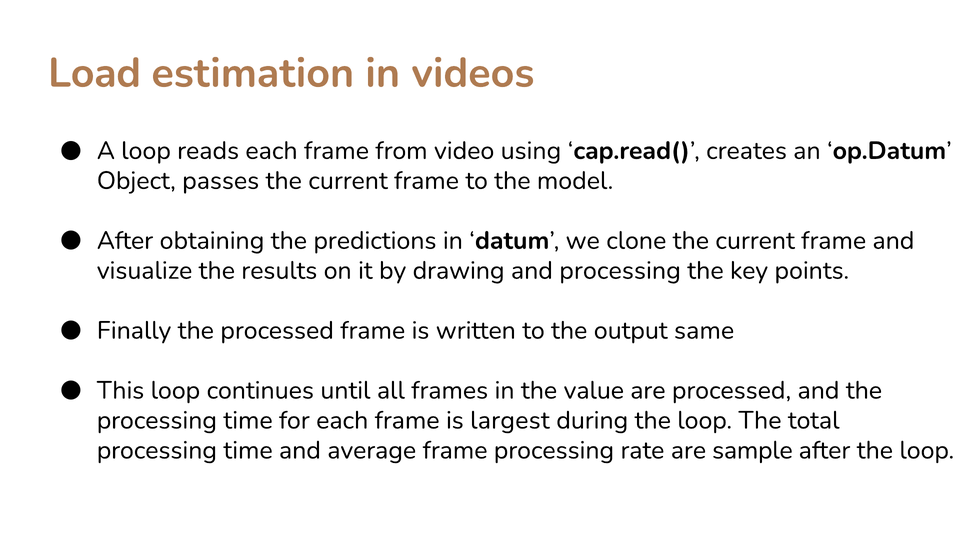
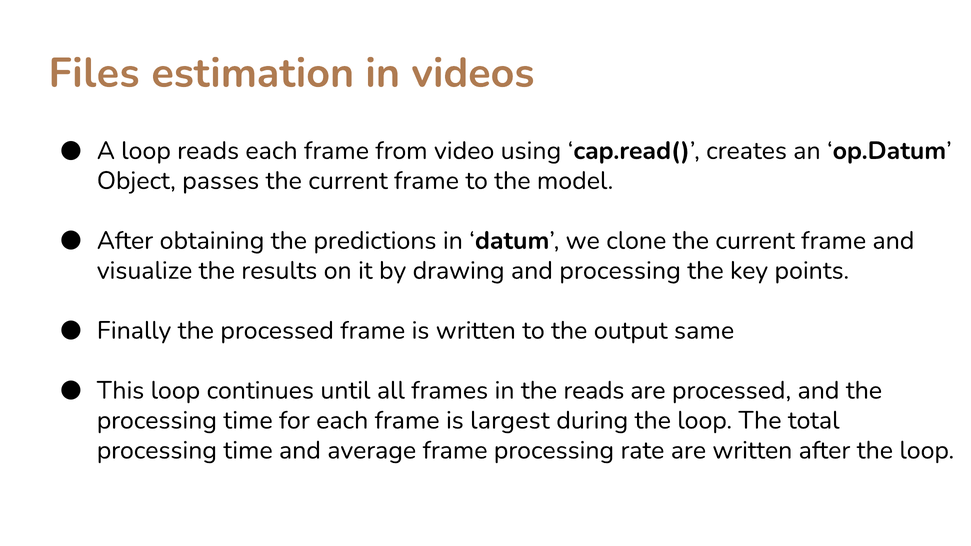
Load: Load -> Files (94, 73)
the value: value -> reads (594, 390)
are sample: sample -> written (752, 450)
